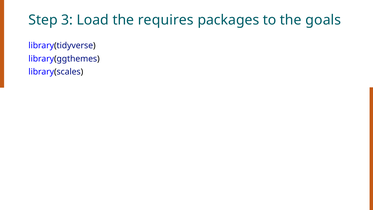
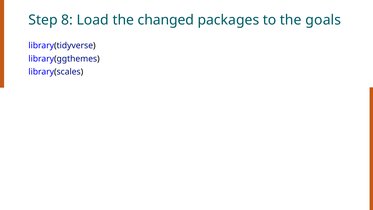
3: 3 -> 8 (67, 20)
requires: requires -> changed (166, 20)
